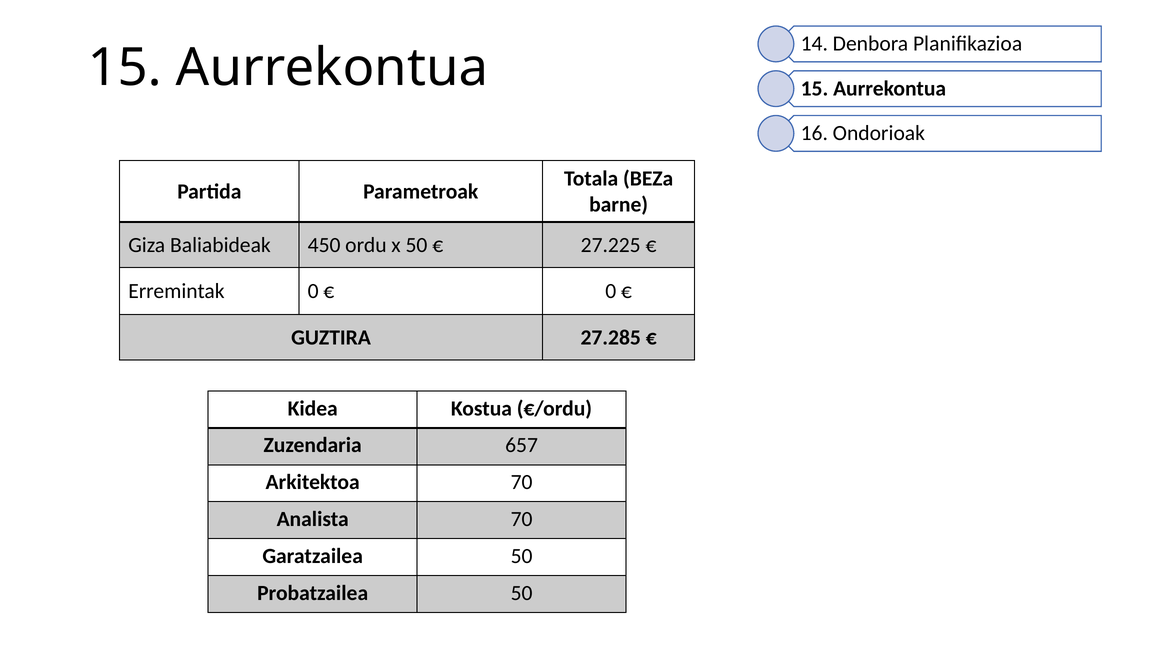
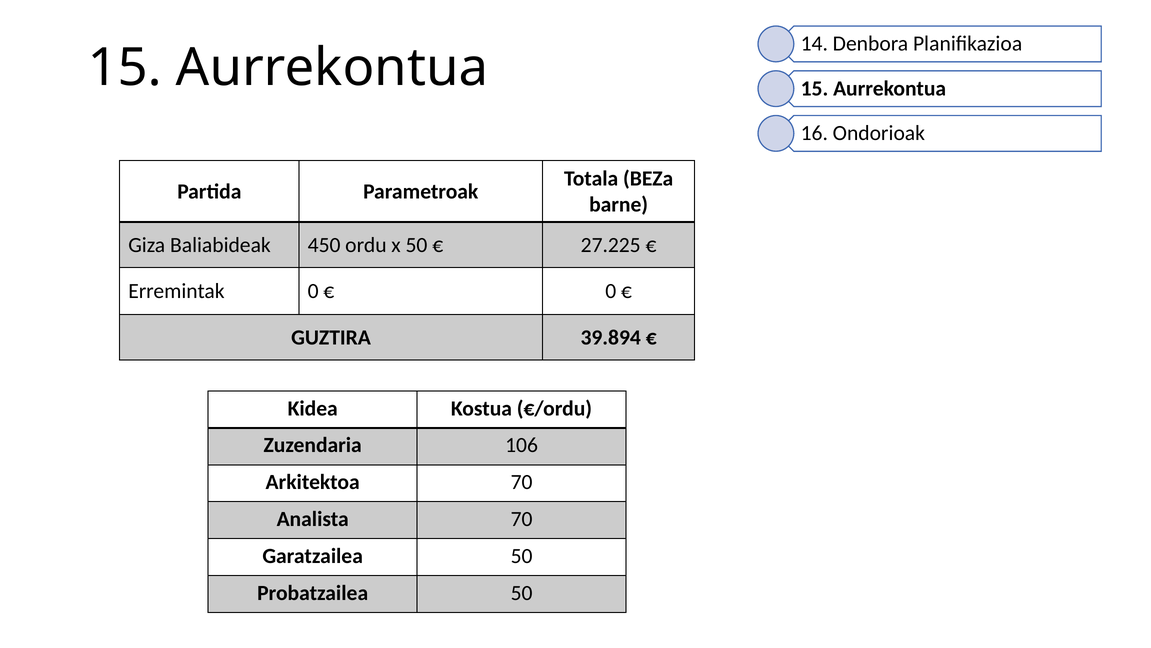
27.285: 27.285 -> 39.894 (611, 337)
657: 657 -> 106 (522, 445)
